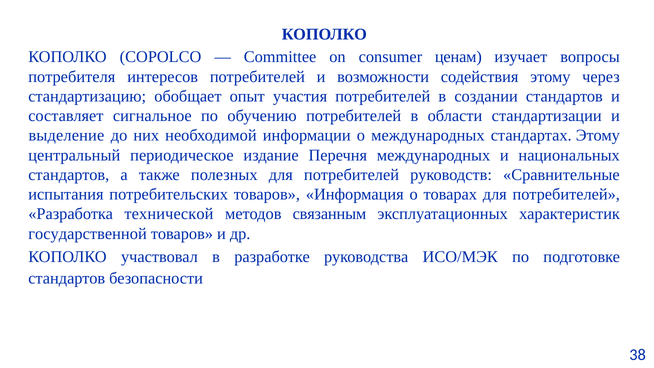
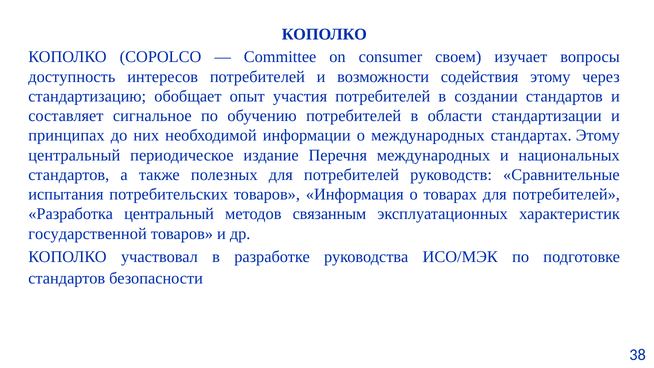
ценам: ценам -> своем (458, 57)
потребителя: потребителя -> доступность (72, 77)
выделение: выделение -> принципах (66, 135)
Разработка технической: технической -> центральный (169, 214)
